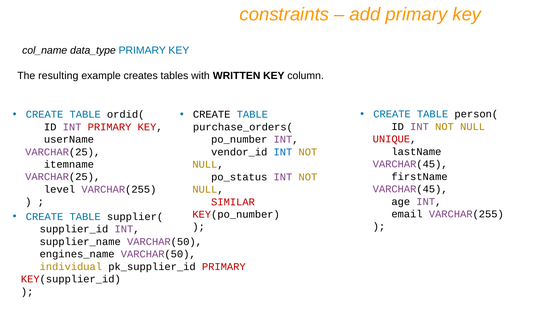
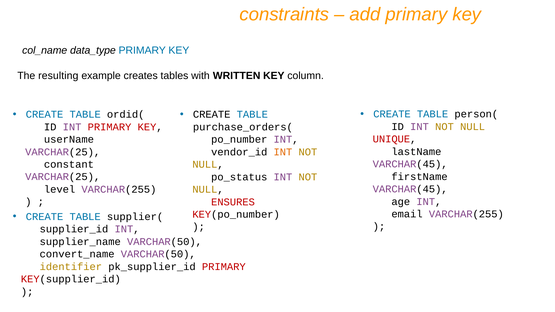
INT colour: blue -> orange (283, 152)
itemname: itemname -> constant (69, 165)
SIMILAR: SIMILAR -> ENSURES (233, 202)
engines_name: engines_name -> convert_name (77, 254)
individual: individual -> identifier (71, 267)
